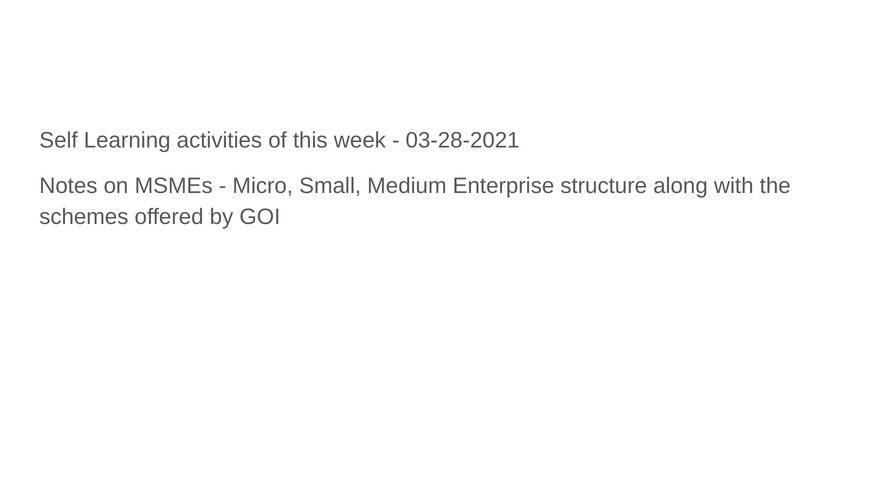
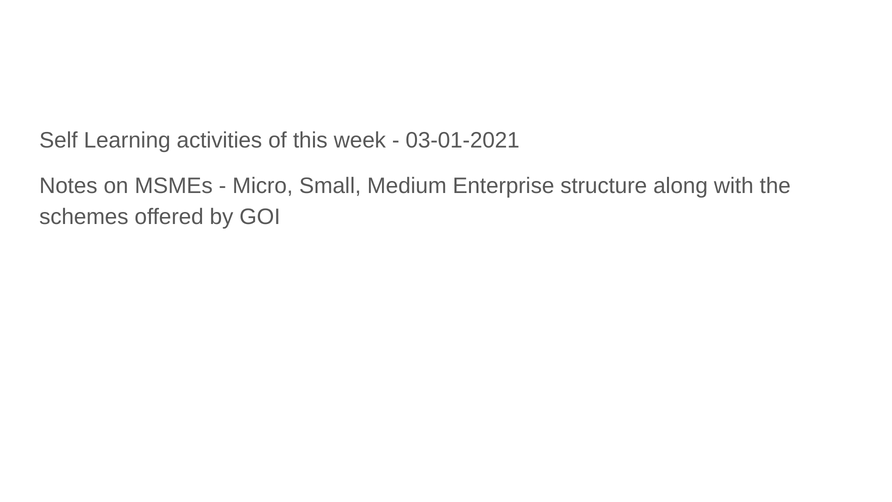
03-28-2021: 03-28-2021 -> 03-01-2021 (463, 140)
